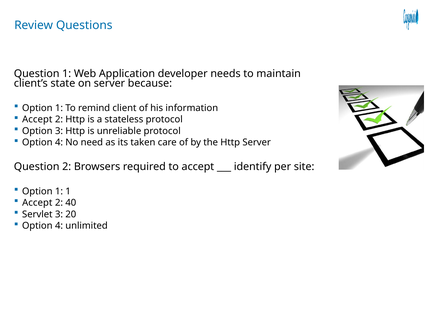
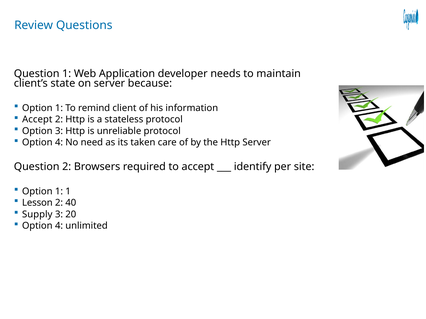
Accept: Accept -> Lesson (37, 203)
Servlet: Servlet -> Supply (37, 215)
